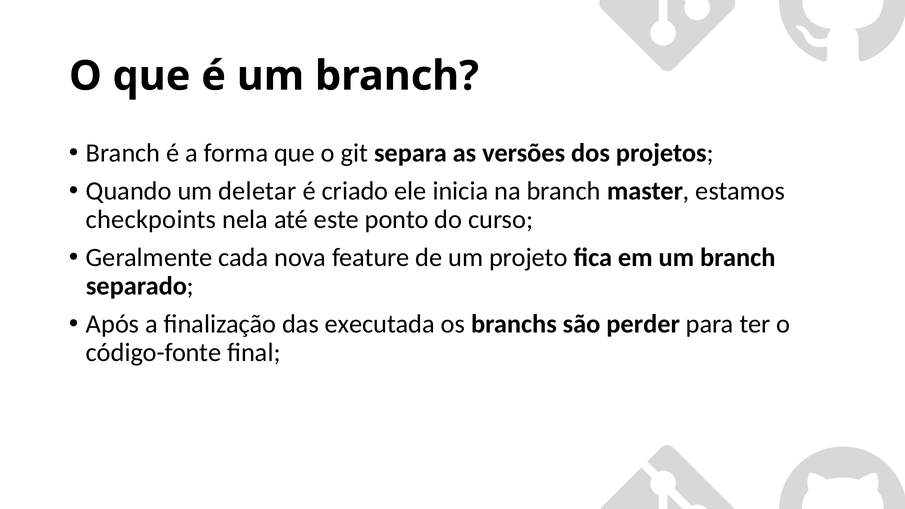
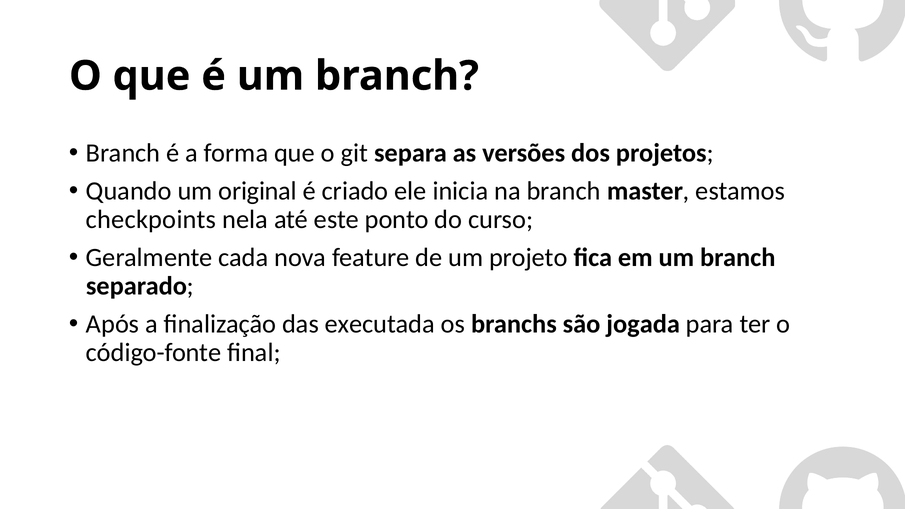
deletar: deletar -> original (258, 191)
perder: perder -> jogada (643, 324)
